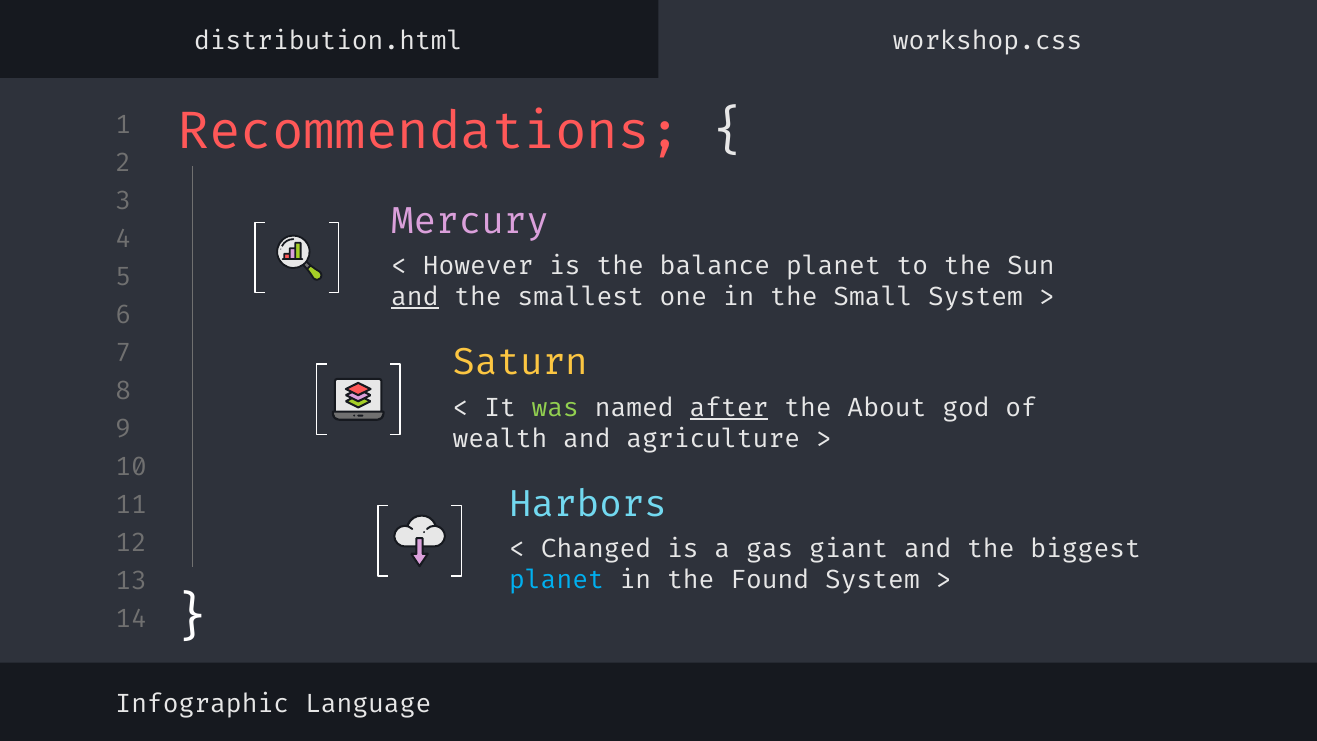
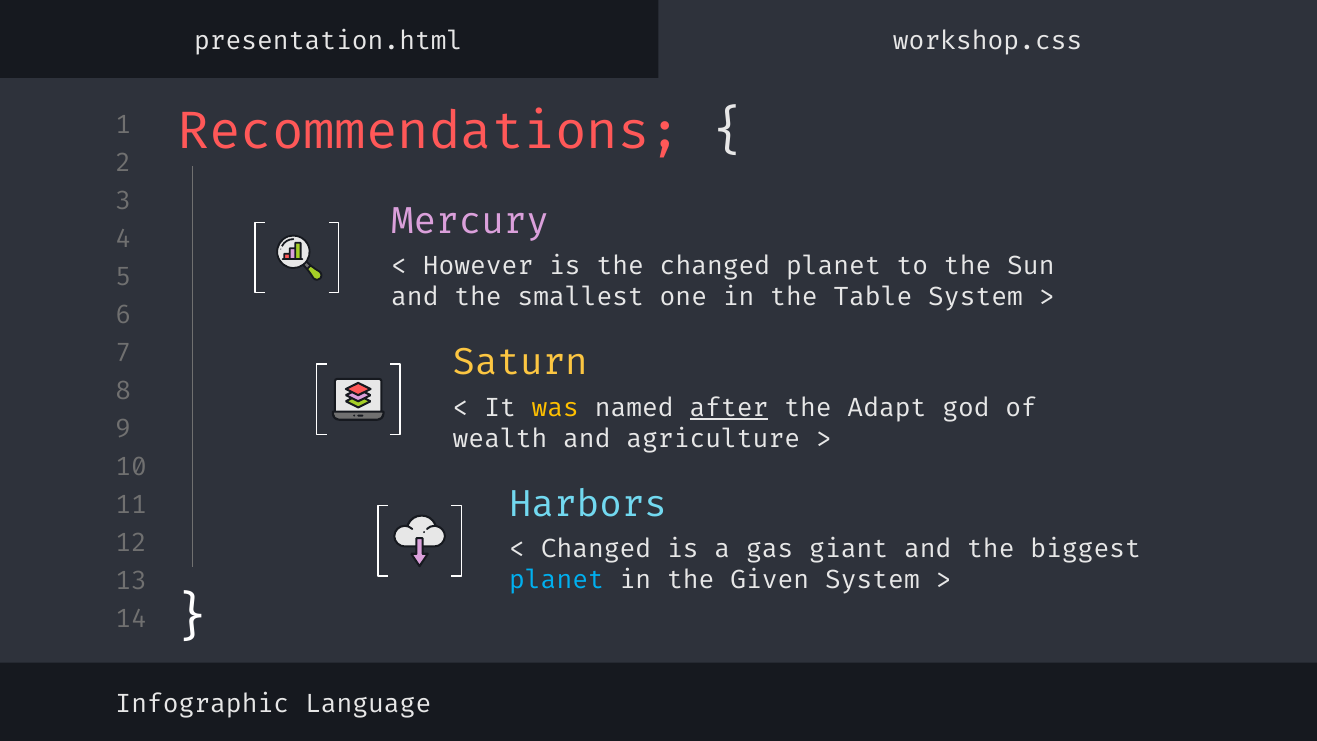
distribution.html: distribution.html -> presentation.html (328, 41)
the balance: balance -> changed (715, 266)
and underline: present -> none (415, 297)
Small: Small -> Table (873, 297)
was colour: light green -> yellow (555, 408)
About: About -> Adapt (887, 408)
Found: Found -> Given (770, 580)
